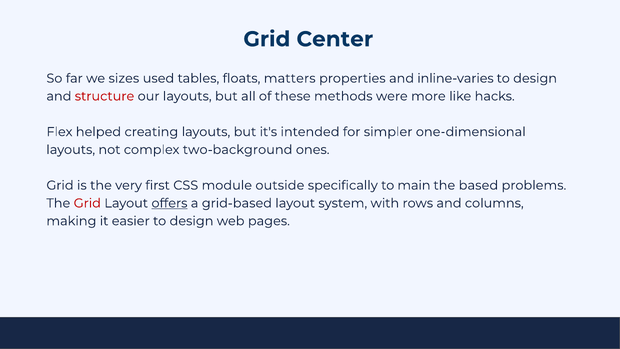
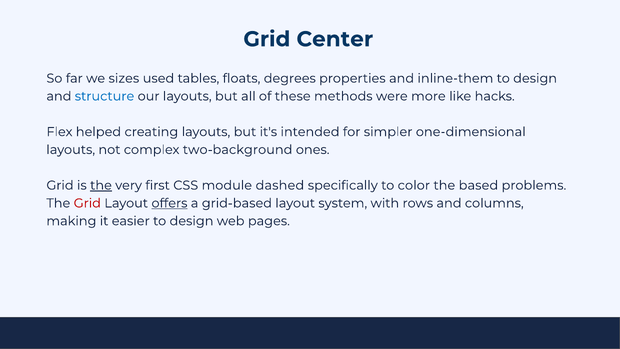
matters: matters -> degrees (290, 78)
inline-varies: inline-varies -> inline-them (455, 78)
structure colour: red -> blue (105, 96)
the underline: none -> present (101, 185)
outside: outside -> dashed (280, 185)
main: main -> color (414, 185)
